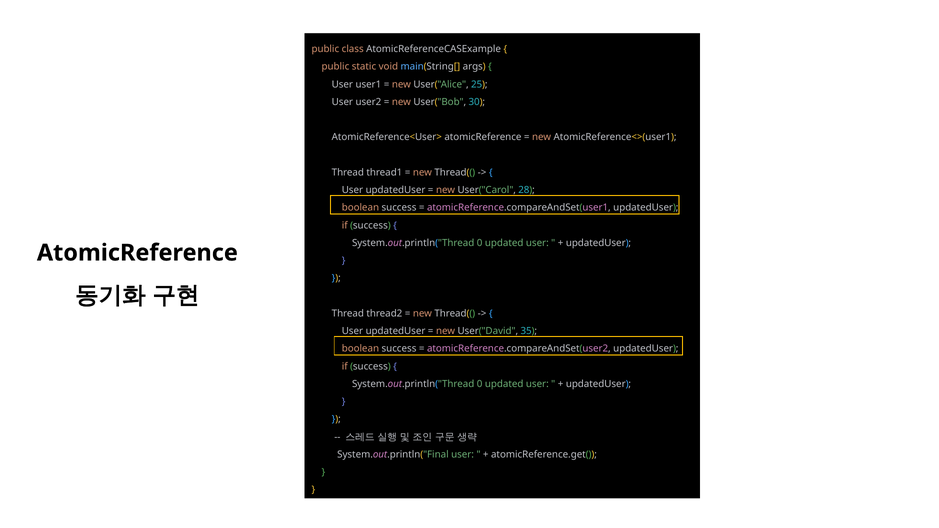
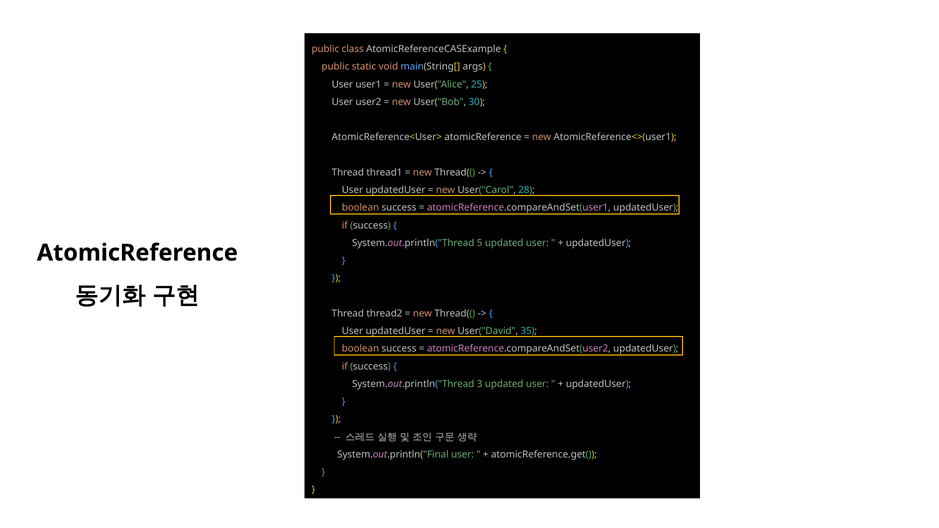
0: 0 -> 5 (480, 243)
0: 0 -> 3 (480, 384)
